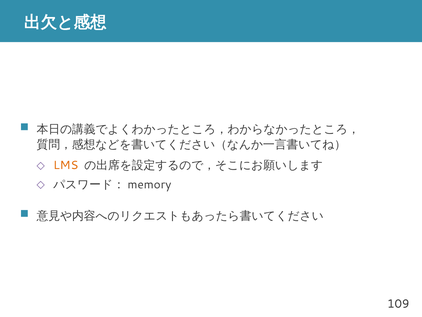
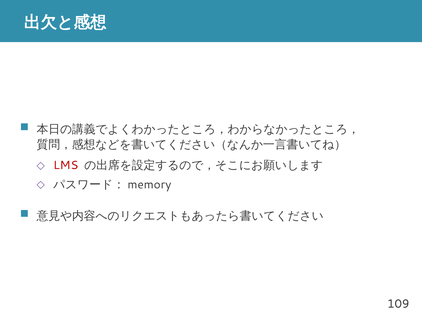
LMS colour: orange -> red (66, 165)
